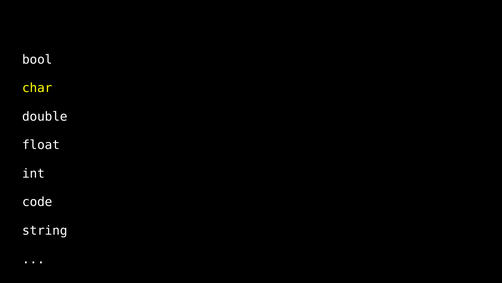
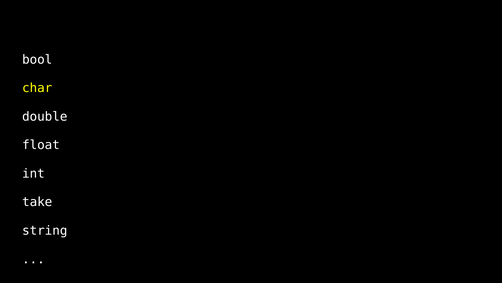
code: code -> take (37, 202)
